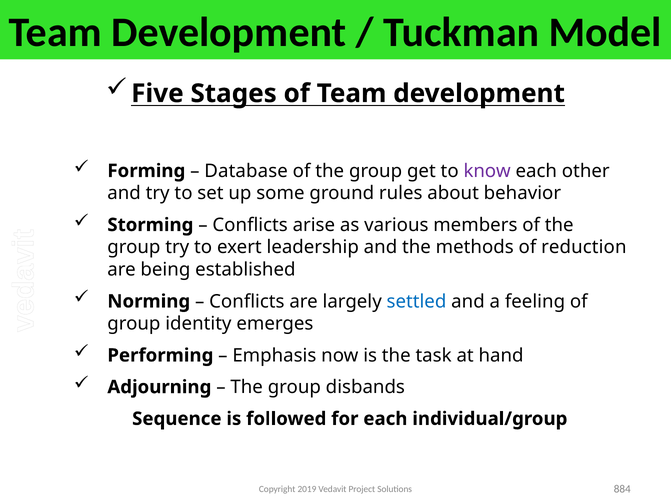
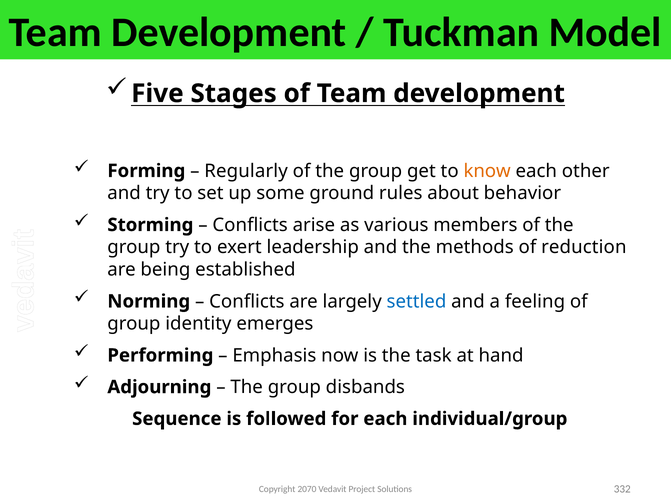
Database: Database -> Regularly (246, 171)
know colour: purple -> orange (487, 171)
2019: 2019 -> 2070 (307, 490)
884: 884 -> 332 (622, 490)
